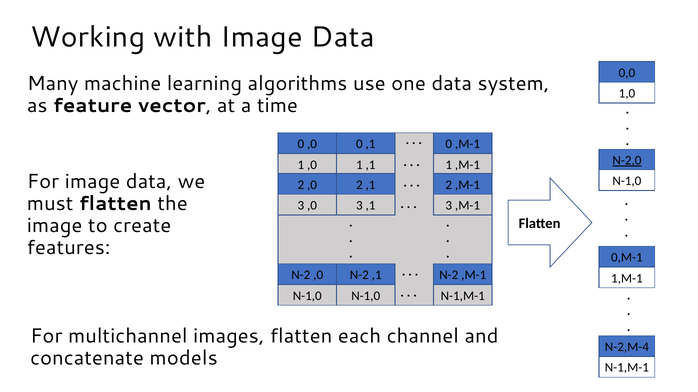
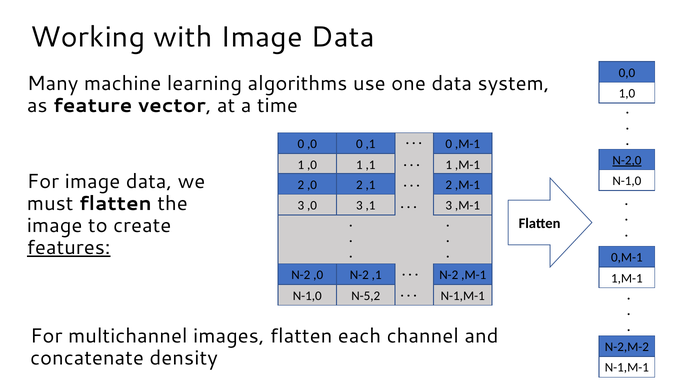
features underline: none -> present (69, 248)
N-1,0: N-1,0 -> N-5,2 (366, 296)
N-2,M-4: N-2,M-4 -> N-2,M-2 (627, 347)
models: models -> density (184, 359)
